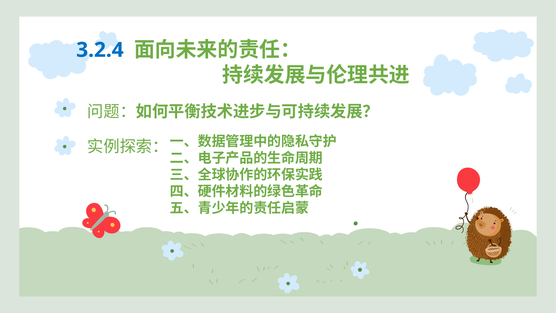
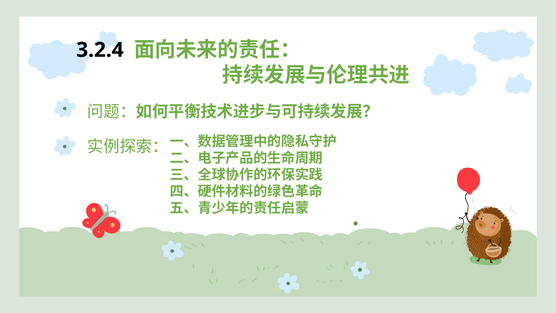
3.2.4 colour: blue -> black (100, 50)
